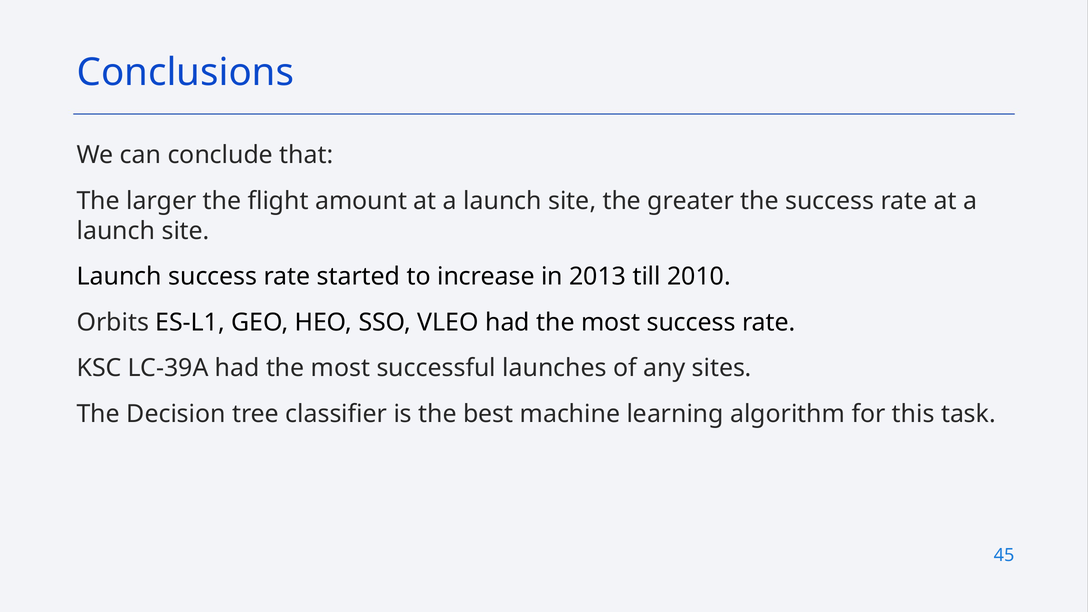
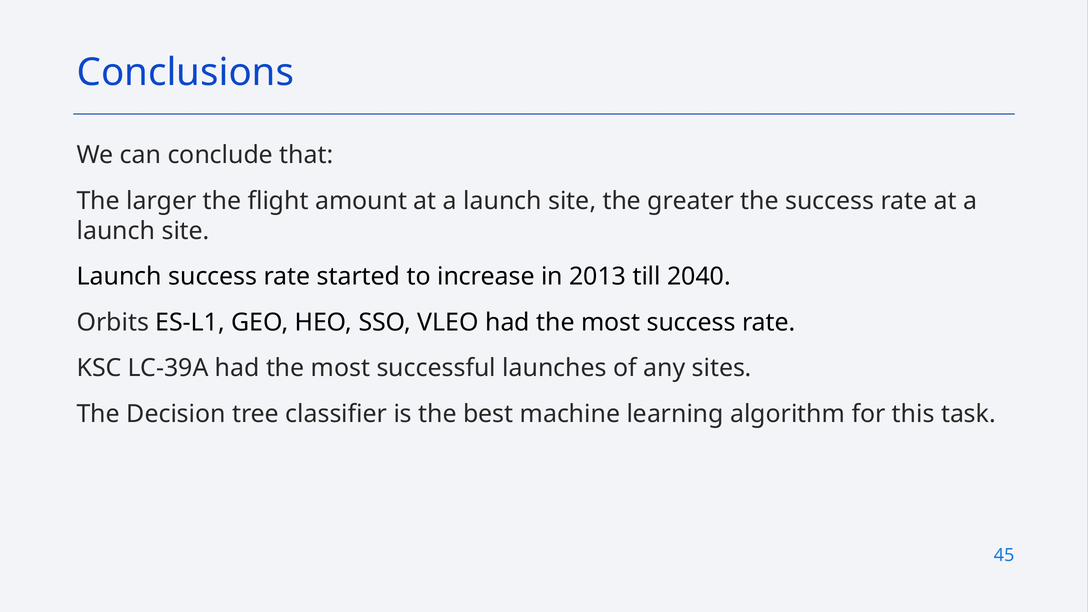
2010: 2010 -> 2040 (699, 277)
